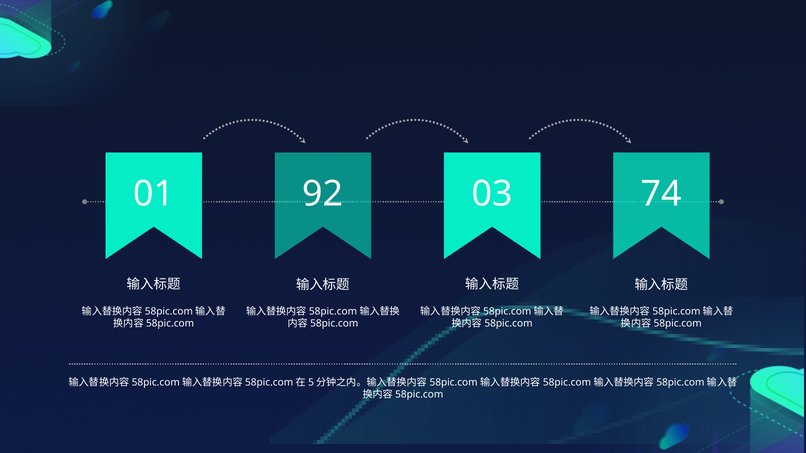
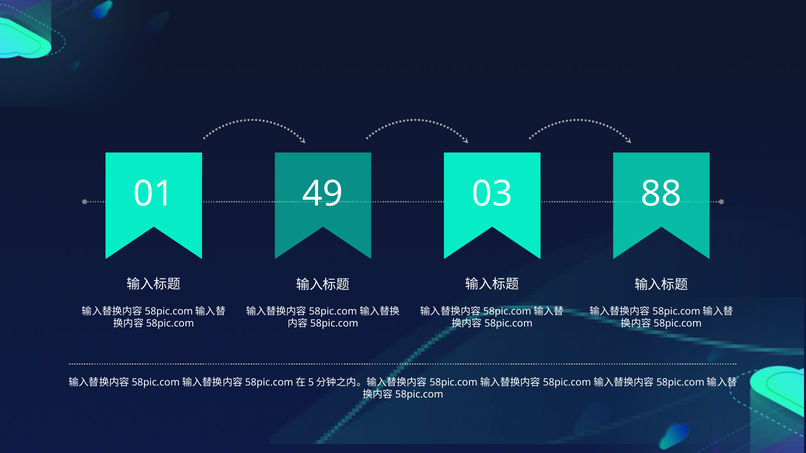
92: 92 -> 49 (323, 194)
74: 74 -> 88 (661, 194)
